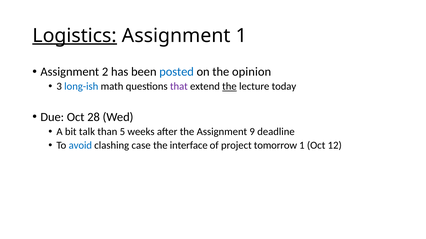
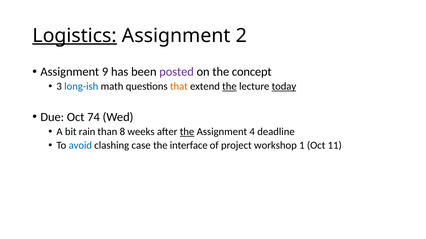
Assignment 1: 1 -> 2 (241, 36)
2: 2 -> 9 (105, 72)
posted colour: blue -> purple (177, 72)
opinion: opinion -> concept (252, 72)
that colour: purple -> orange (179, 87)
today underline: none -> present (284, 87)
28: 28 -> 74 (94, 117)
talk: talk -> rain (87, 132)
5: 5 -> 8 (122, 132)
the underline: none -> present (187, 132)
9: 9 -> 4 (252, 132)
tomorrow: tomorrow -> workshop (275, 146)
12: 12 -> 11 (335, 146)
